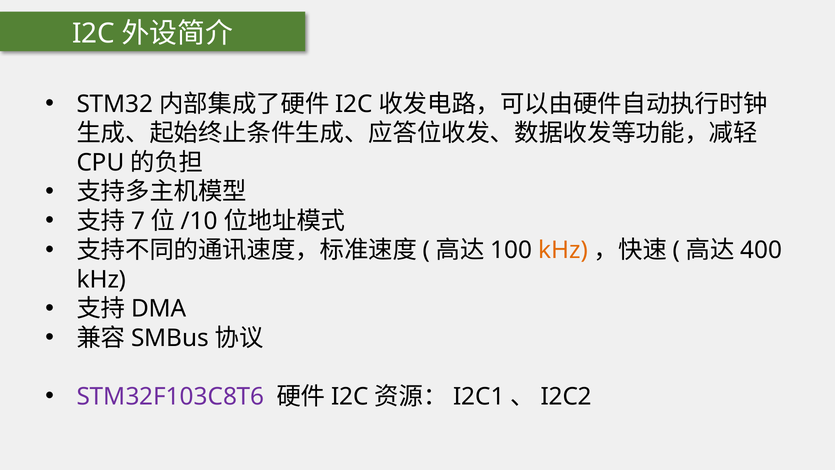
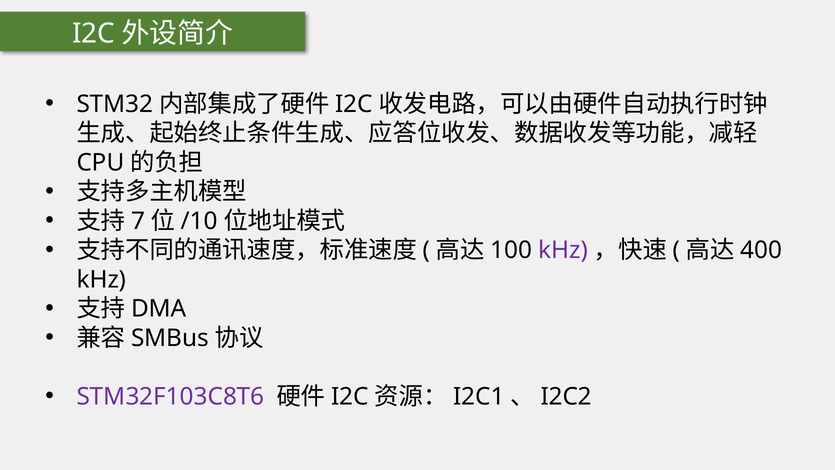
kHz colour: orange -> purple (563, 250)
